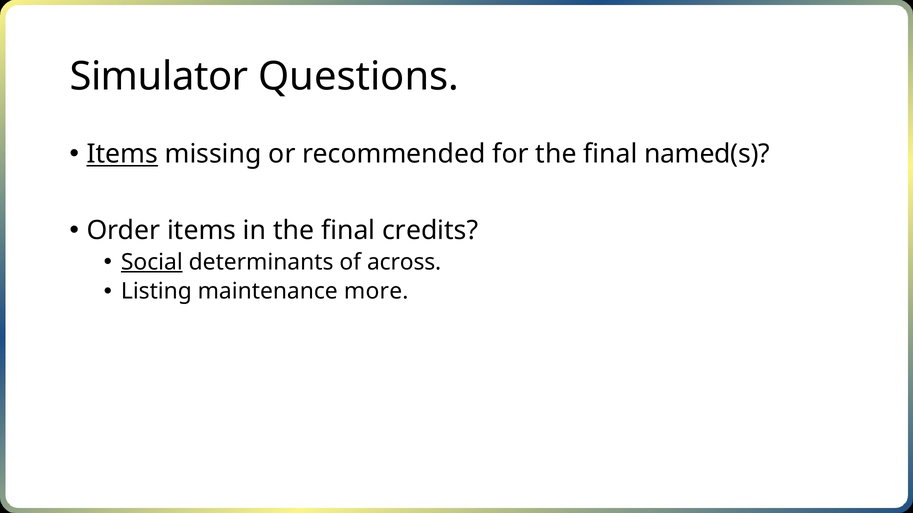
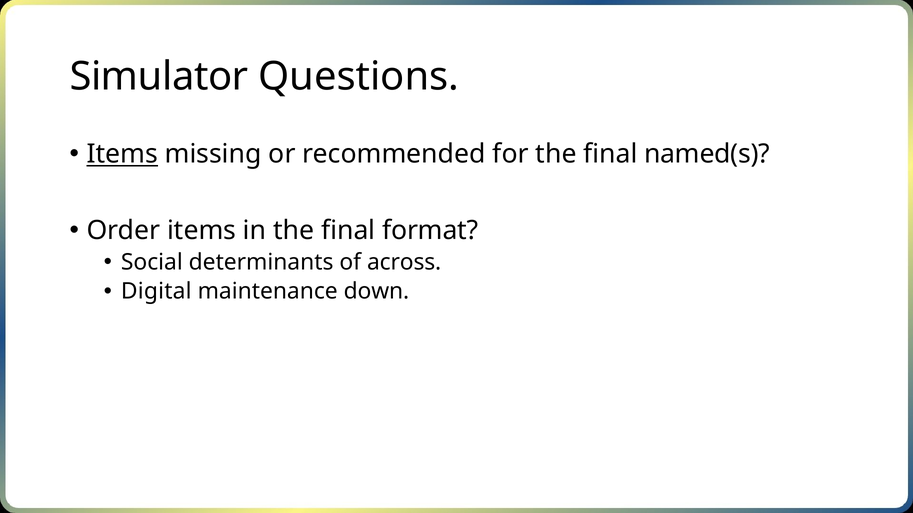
credits: credits -> format (430, 231)
Social underline: present -> none (152, 262)
Listing: Listing -> Digital (156, 292)
more: more -> down (376, 292)
